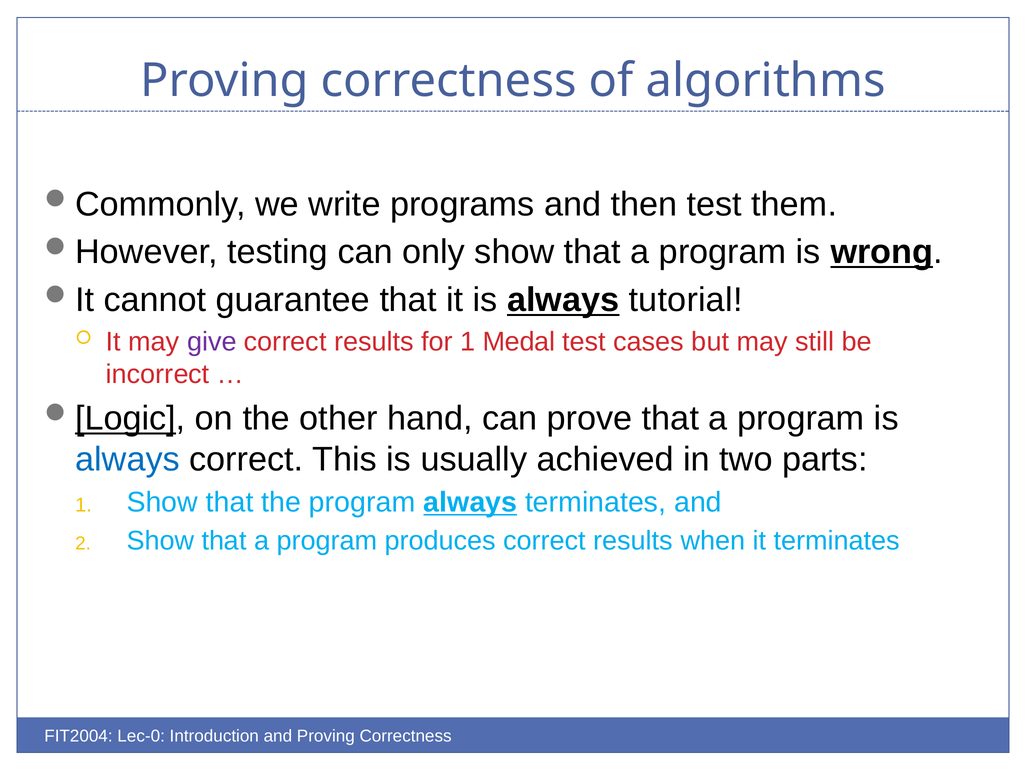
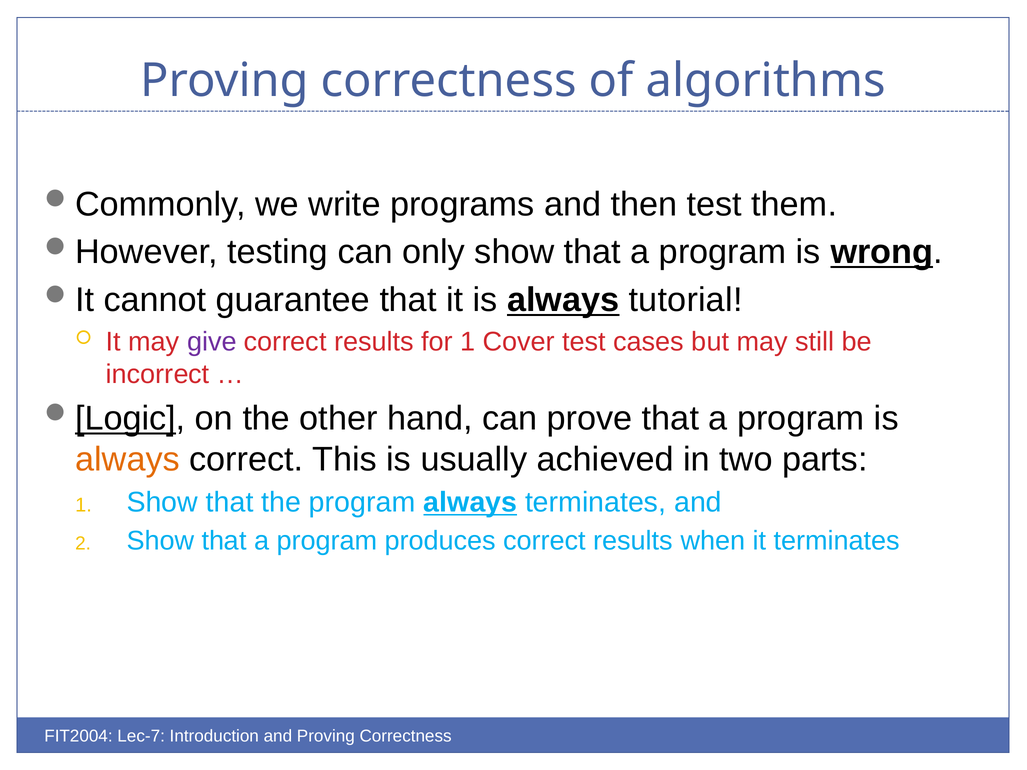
Medal: Medal -> Cover (519, 342)
always colour: blue -> orange (127, 460)
Lec-0: Lec-0 -> Lec-7 (141, 737)
